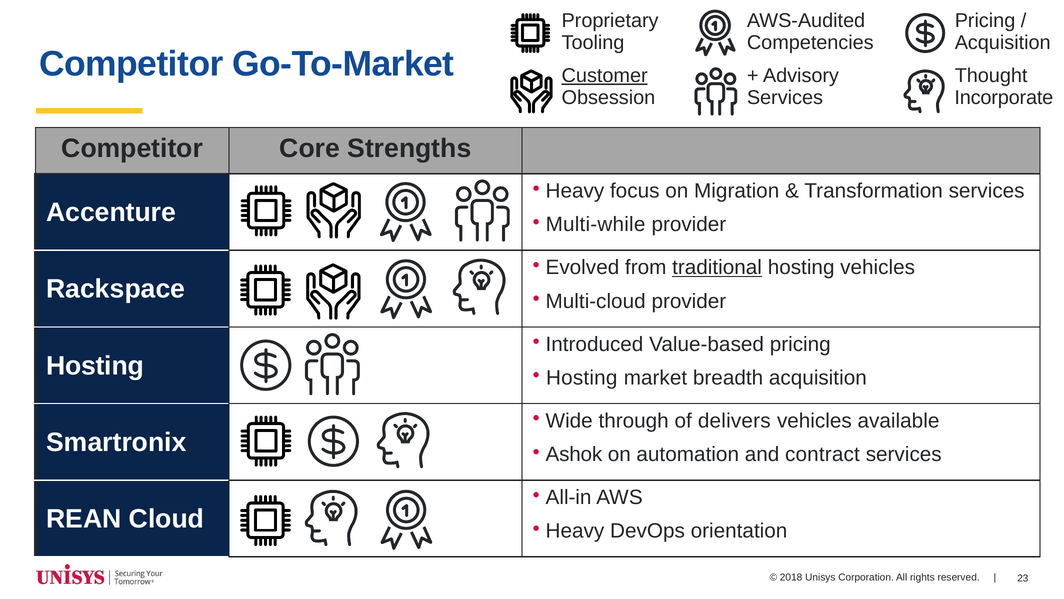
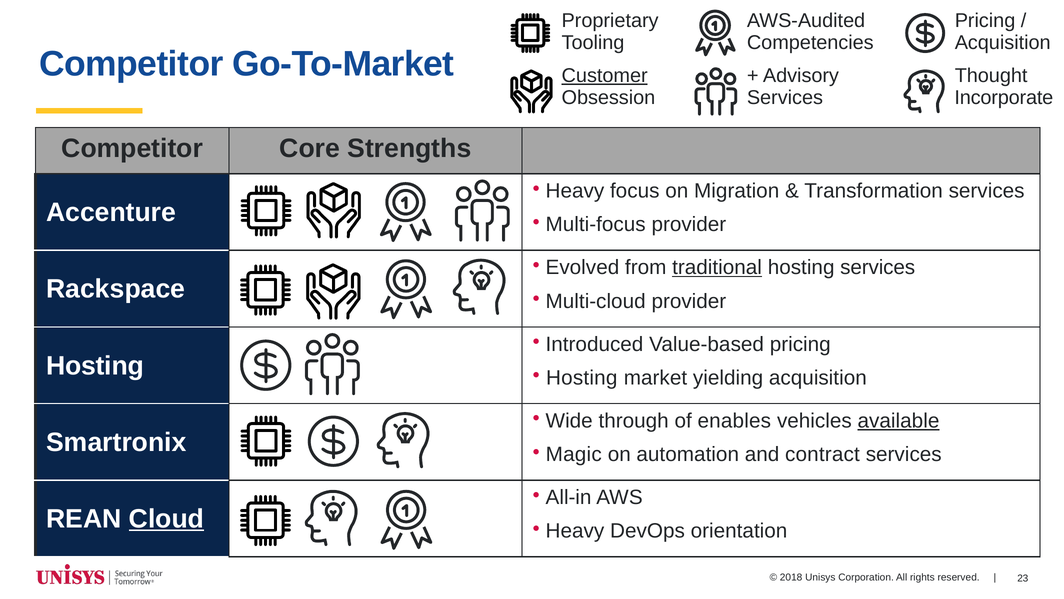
Multi-while: Multi-while -> Multi-focus (596, 224)
hosting vehicles: vehicles -> services (878, 267)
breadth: breadth -> yielding (728, 378)
delivers: delivers -> enables (734, 421)
available underline: none -> present (898, 421)
Ashok: Ashok -> Magic (574, 454)
Cloud underline: none -> present (166, 519)
